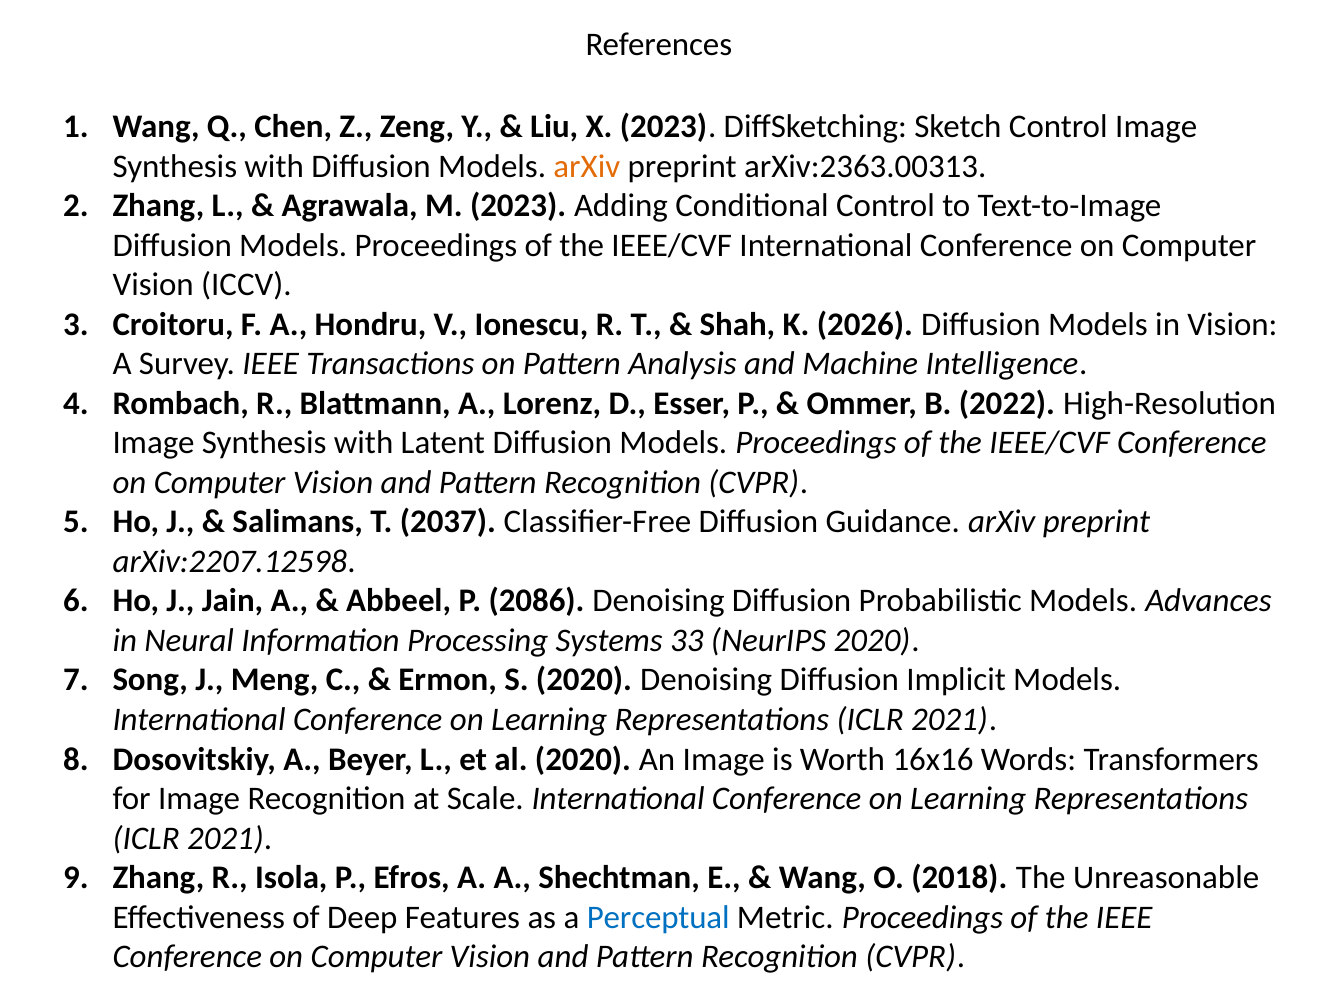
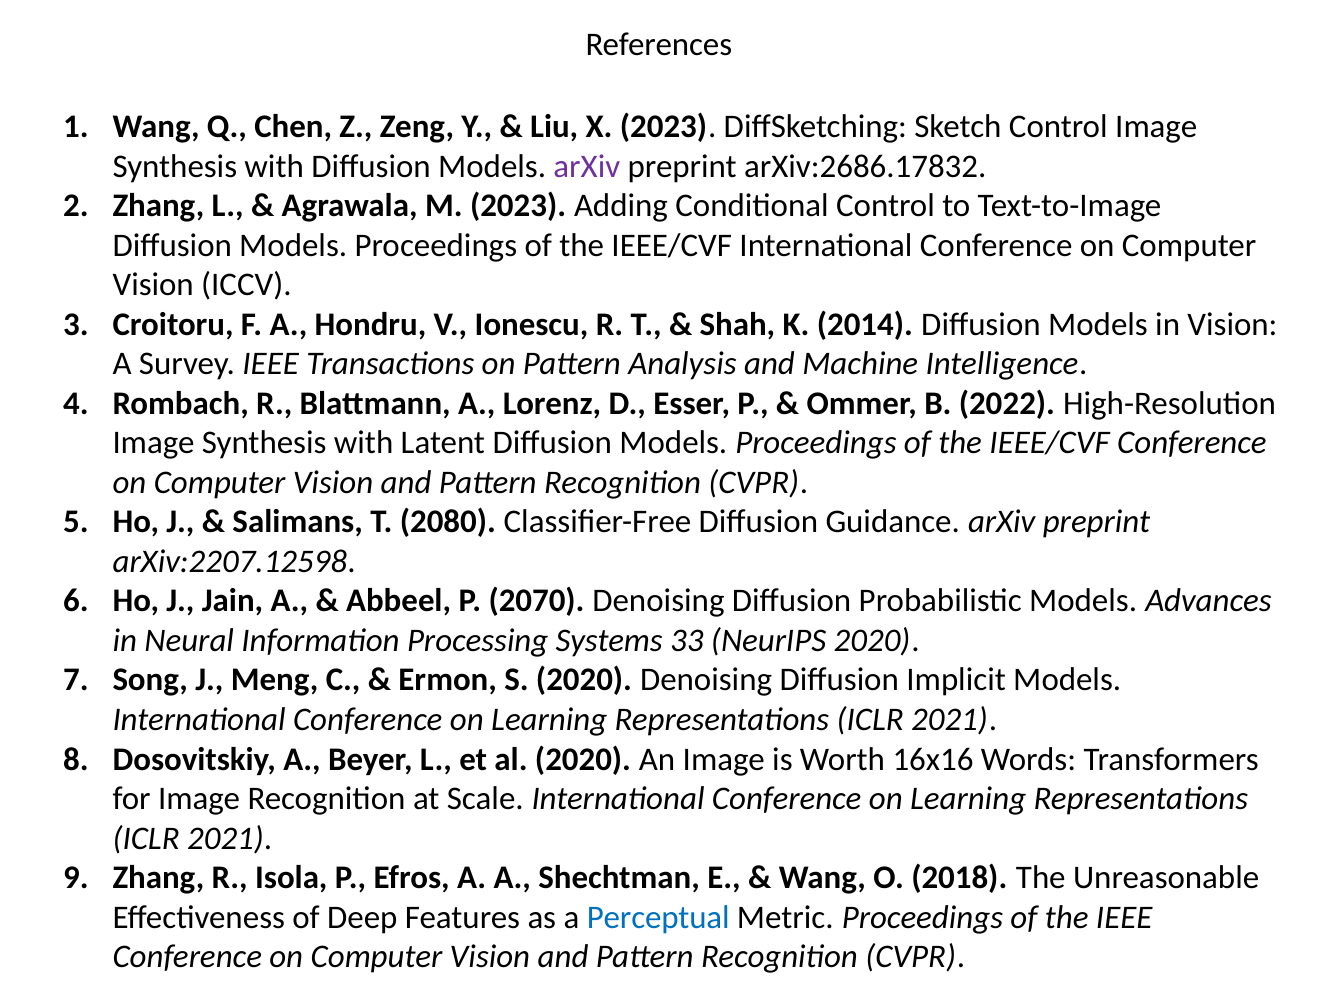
arXiv colour: orange -> purple (587, 166)
arXiv:2363.00313: arXiv:2363.00313 -> arXiv:2686.17832 (865, 166)
2026: 2026 -> 2014 (865, 325)
2037: 2037 -> 2080 (448, 522)
2086: 2086 -> 2070 (537, 601)
